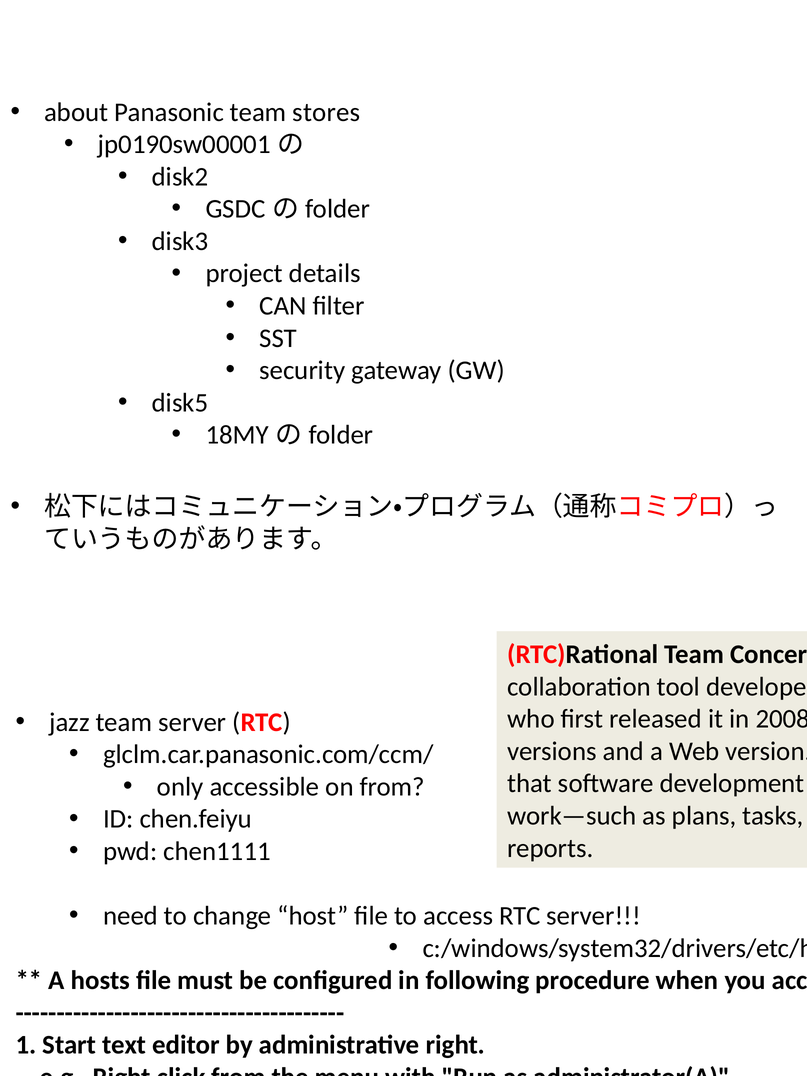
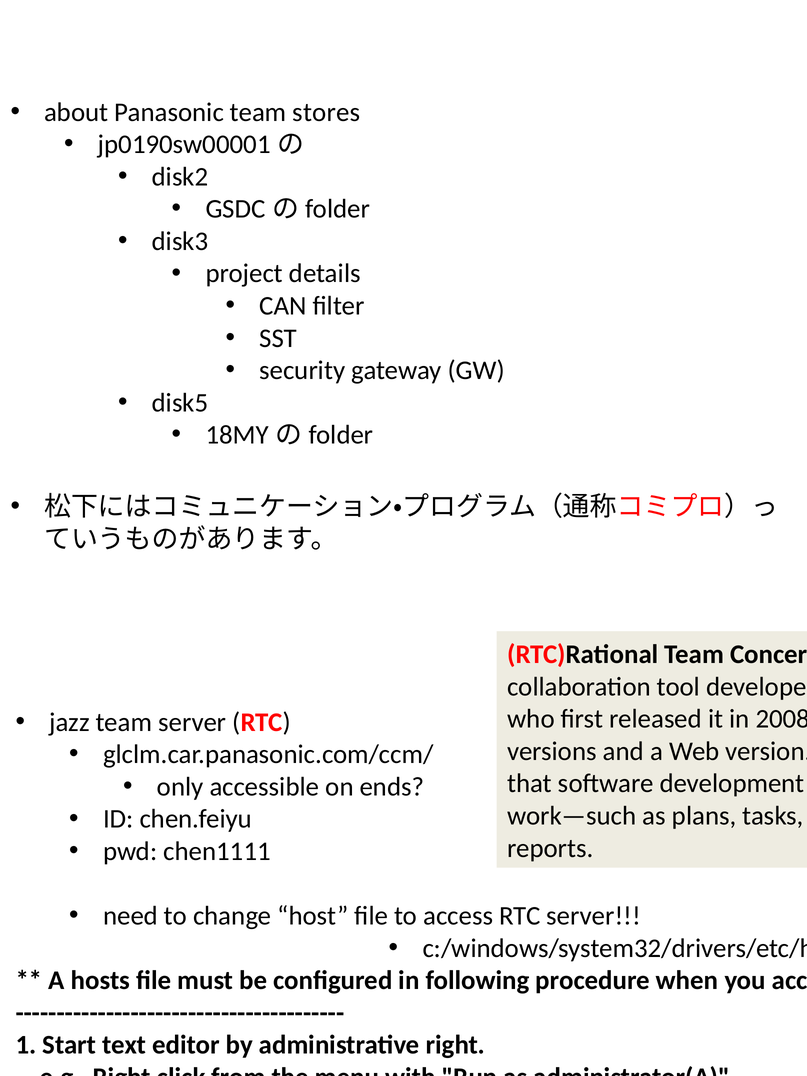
on from: from -> ends (392, 787)
